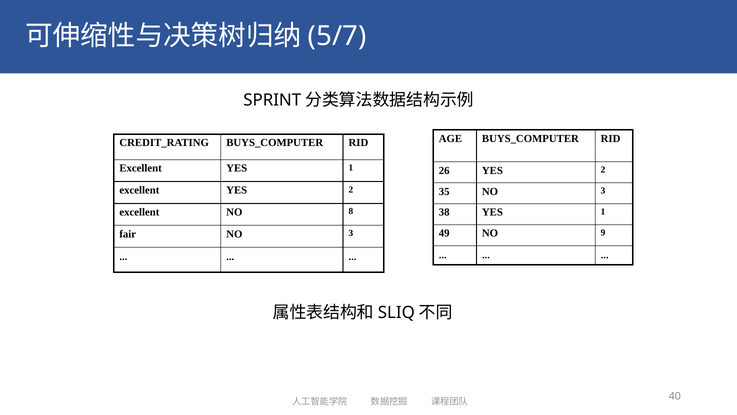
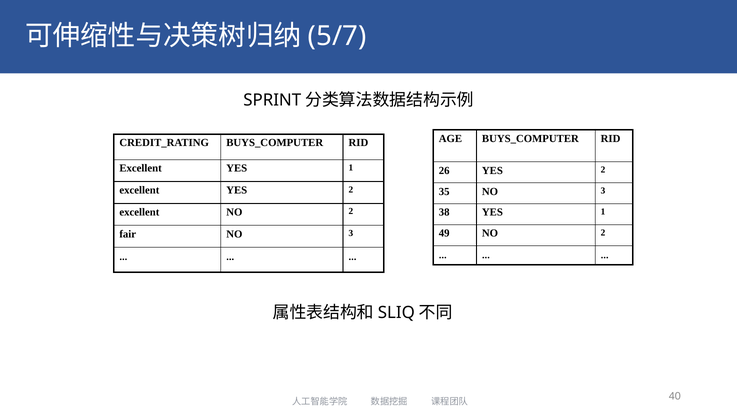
excellent NO 8: 8 -> 2 (351, 211)
49 NO 9: 9 -> 2 (603, 232)
